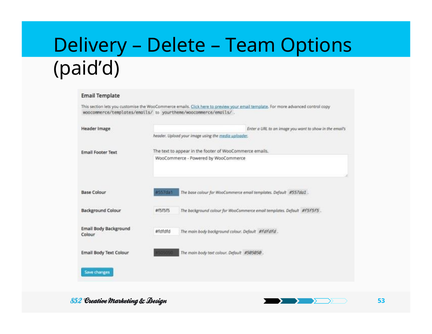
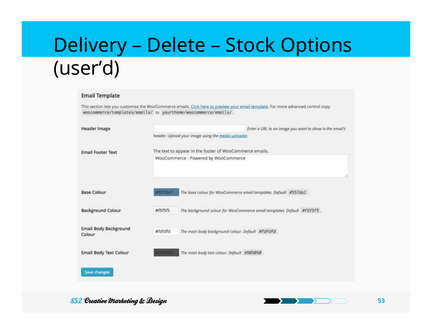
Team: Team -> Stock (250, 45)
paid’d: paid’d -> user’d (87, 68)
